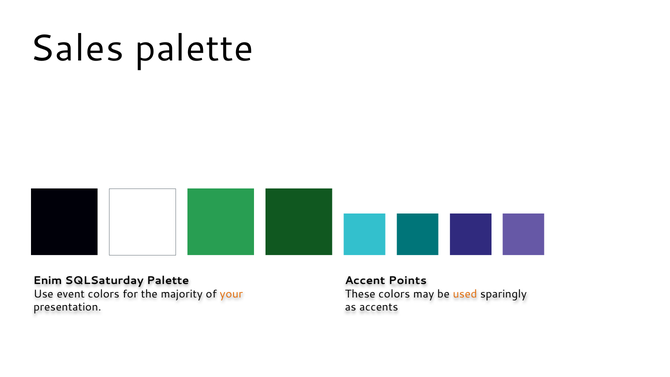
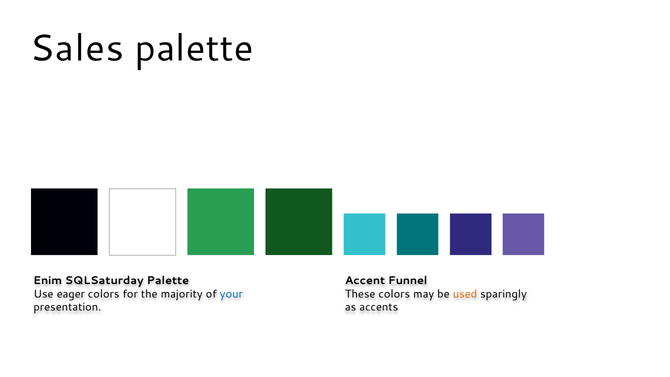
Points: Points -> Funnel (408, 280)
event: event -> eager (71, 294)
your colour: orange -> blue (231, 294)
